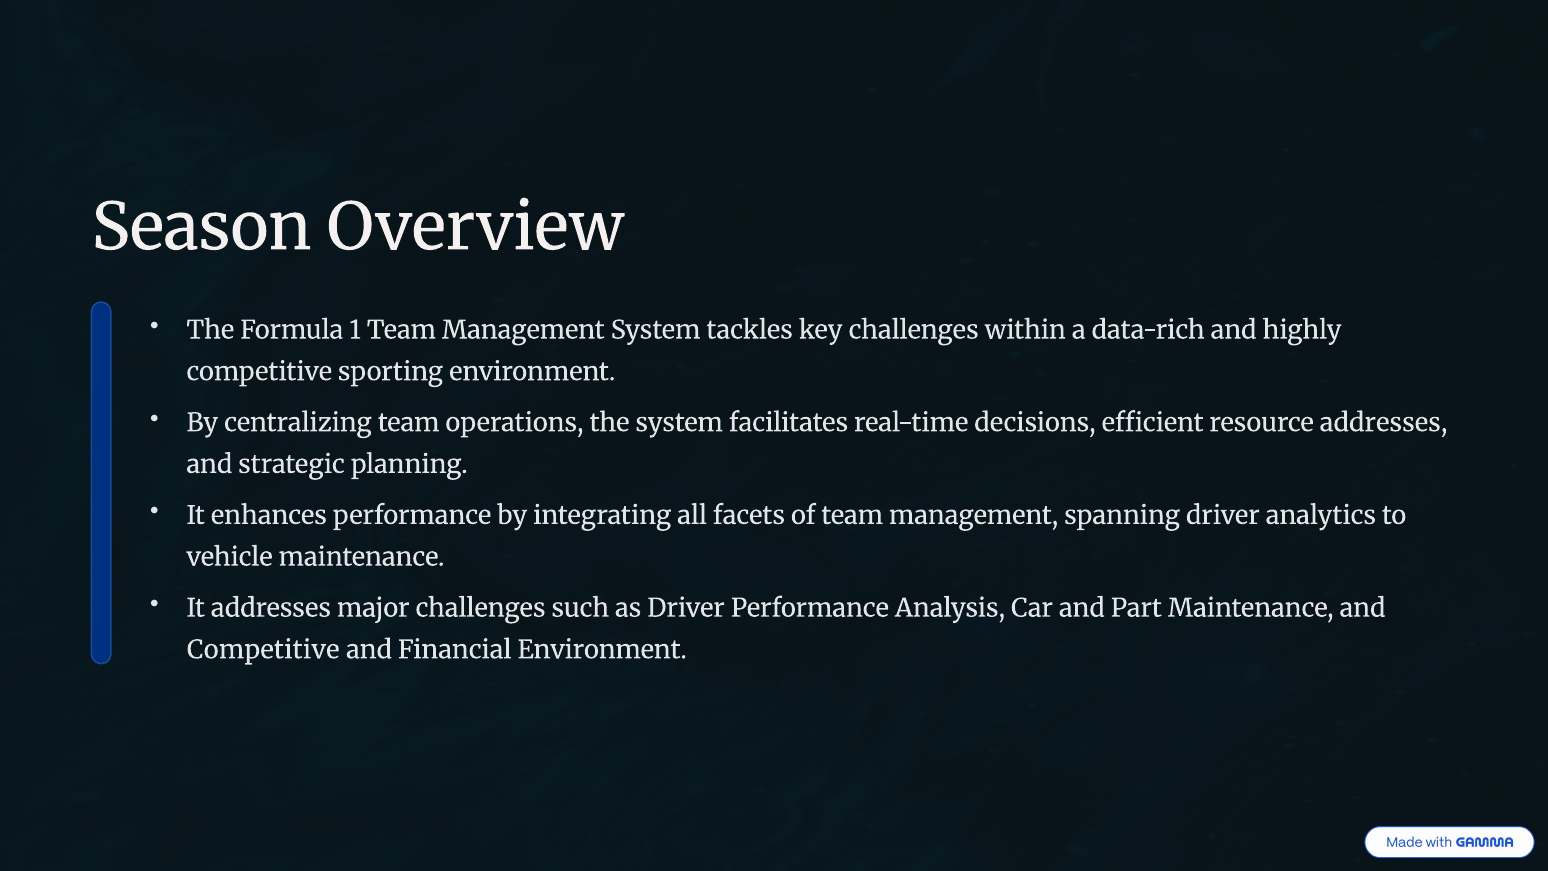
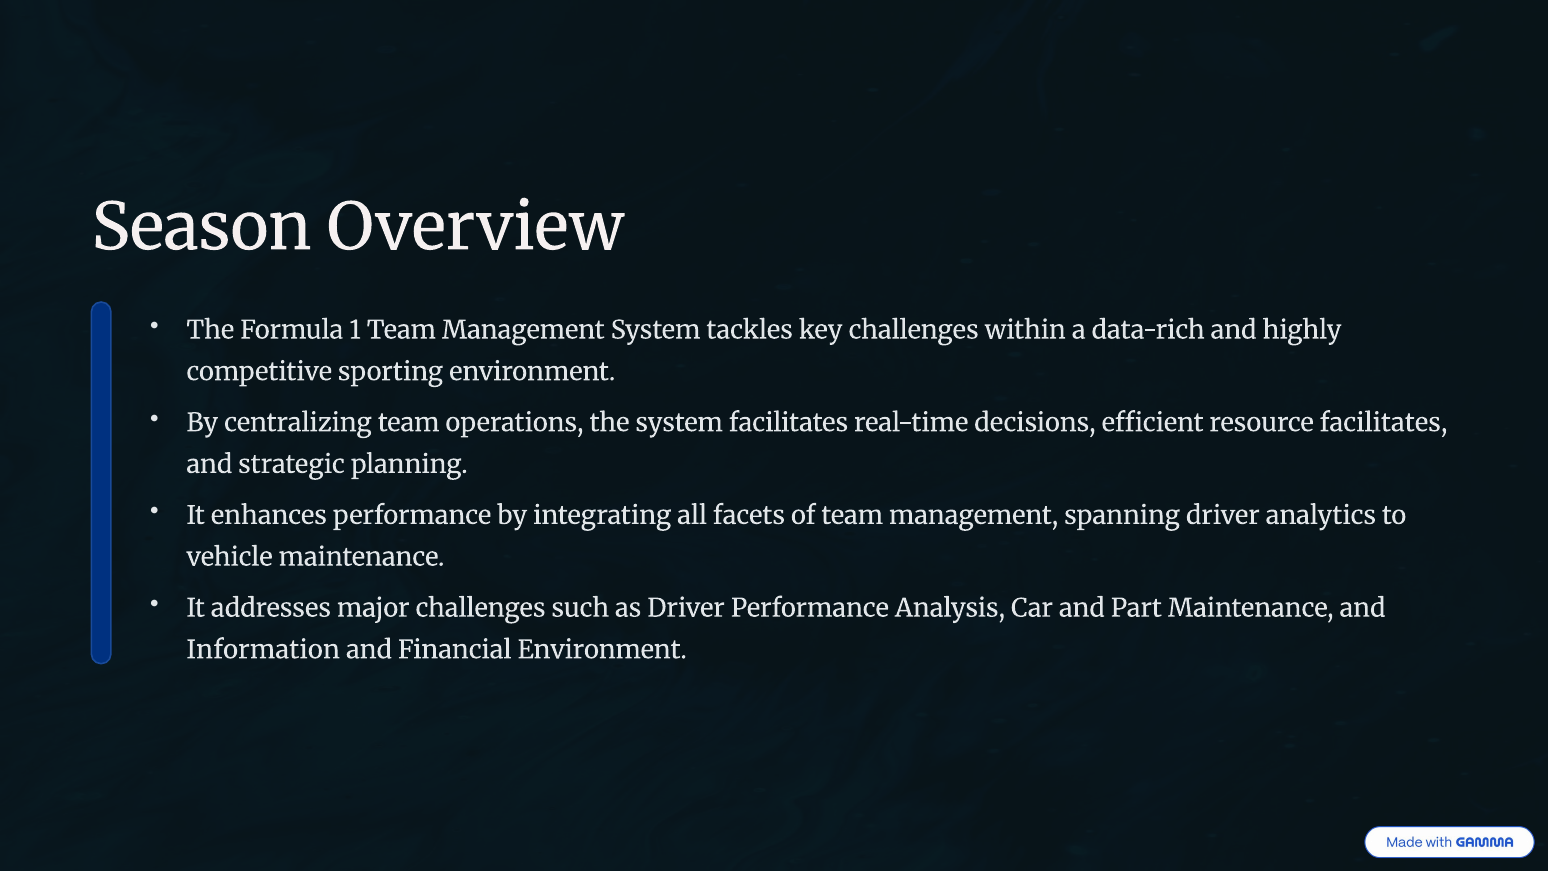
resource addresses: addresses -> facilitates (1384, 423)
Competitive: Competitive -> Information (263, 650)
